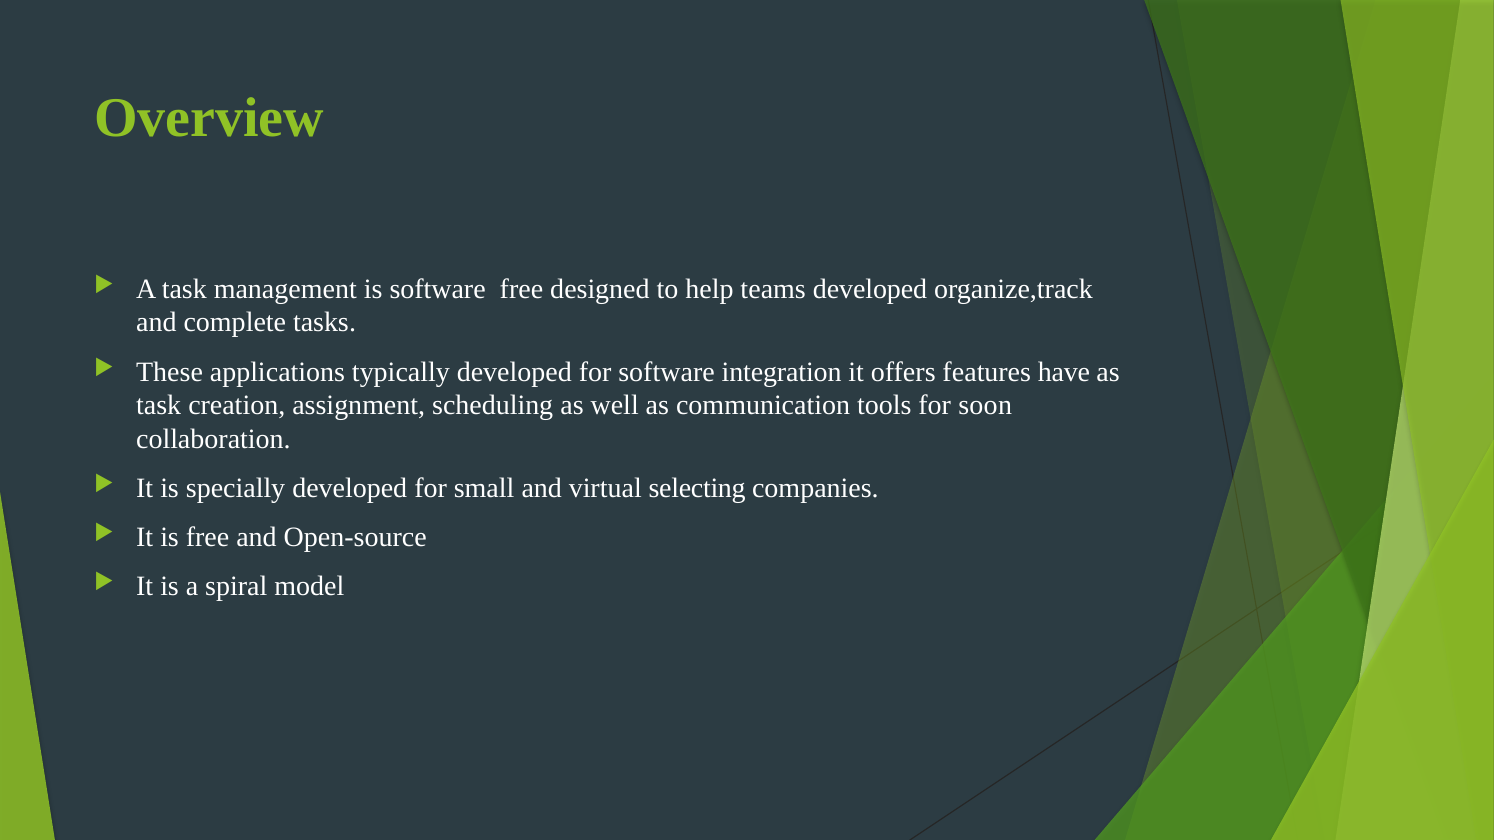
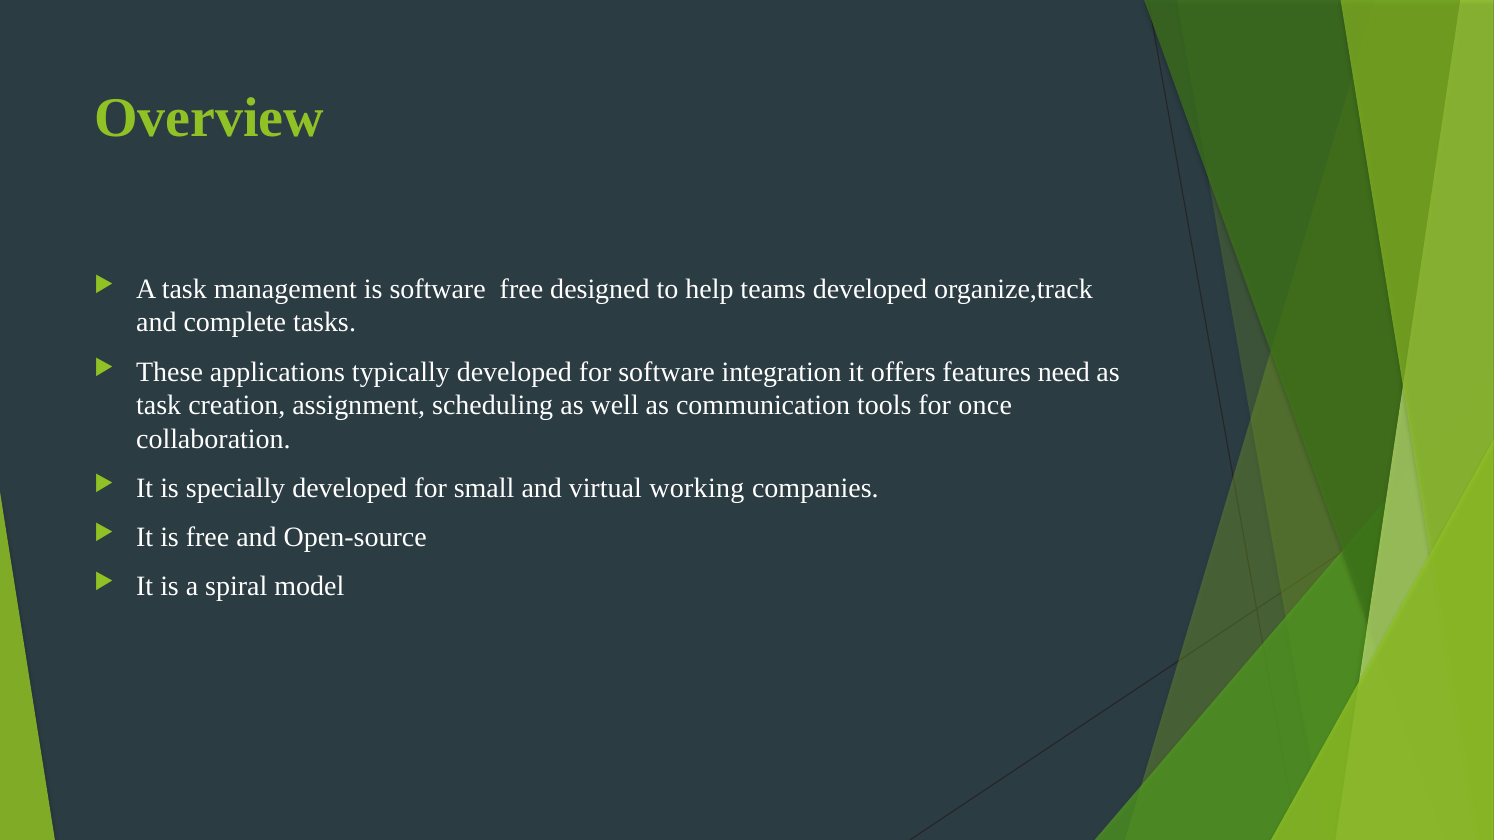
have: have -> need (1064, 372)
soon: soon -> once (985, 406)
selecting: selecting -> working (697, 488)
